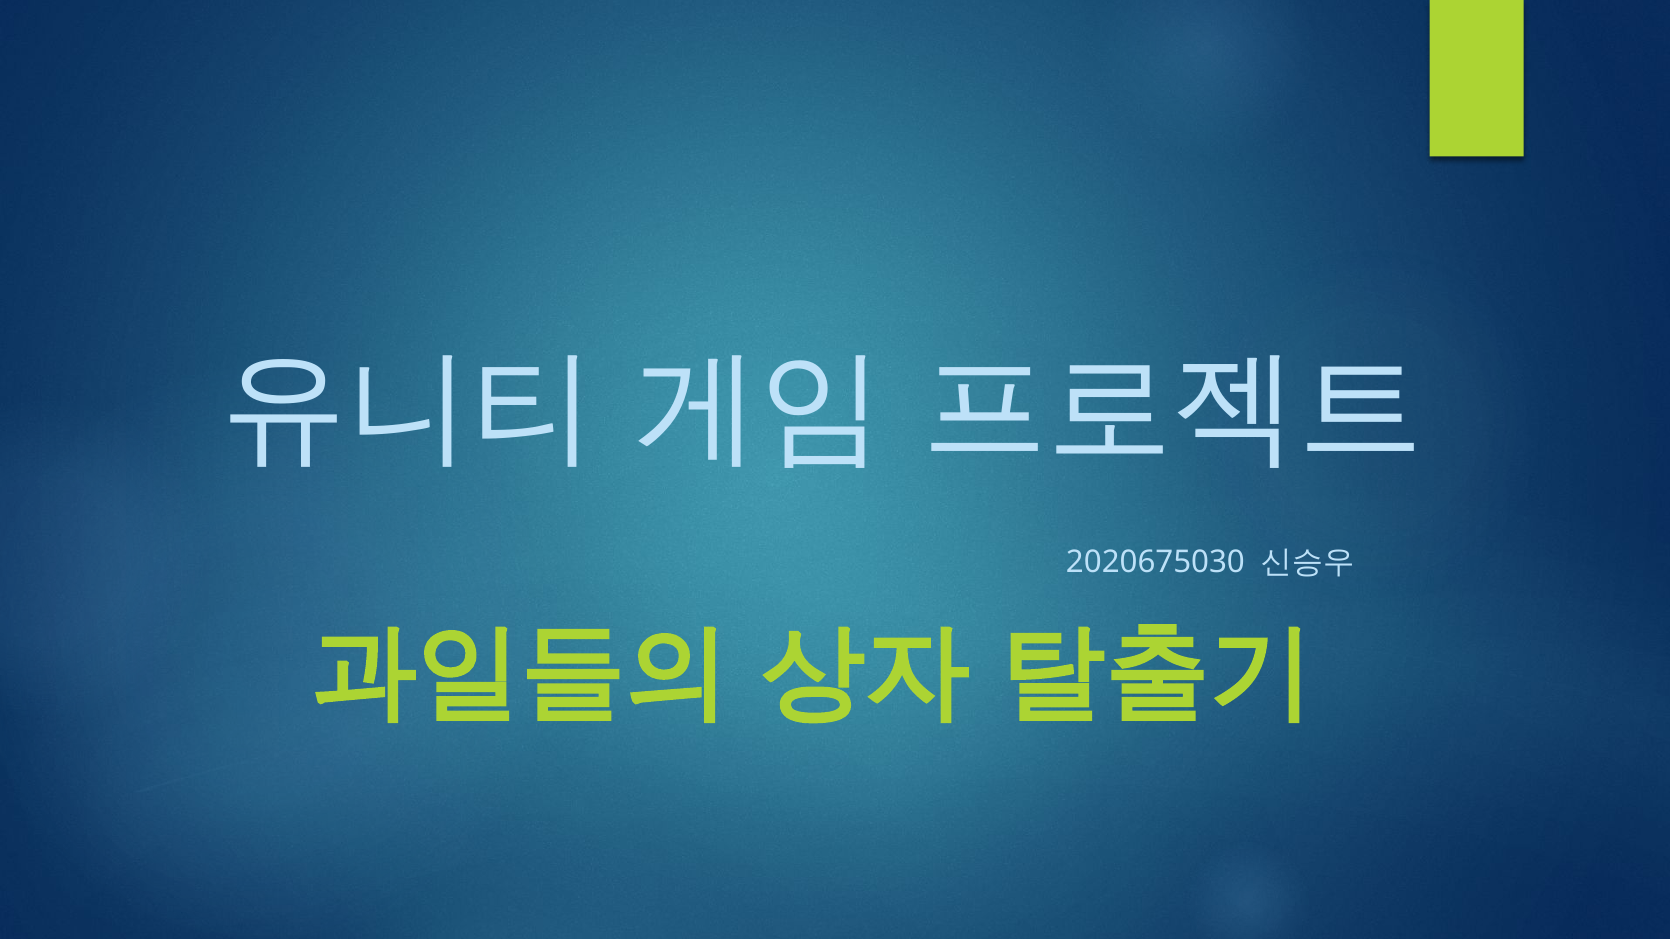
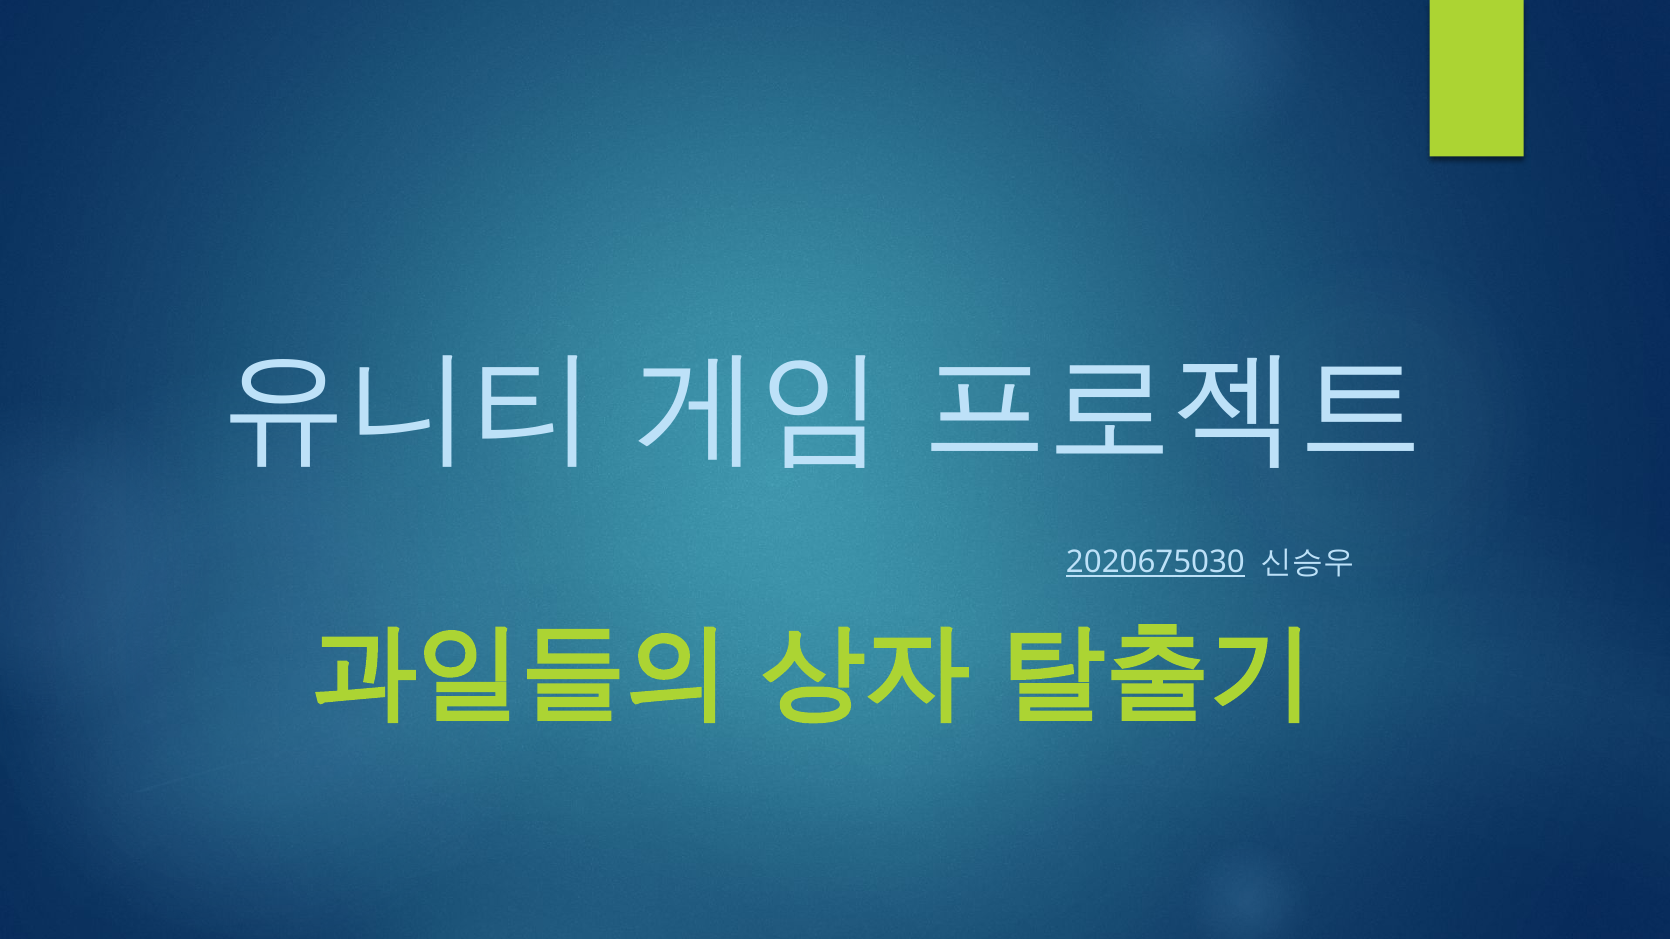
2020675030 underline: none -> present (1155, 563)
